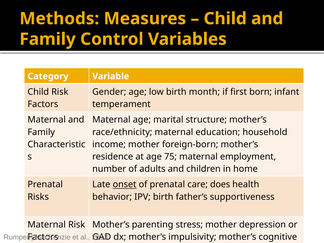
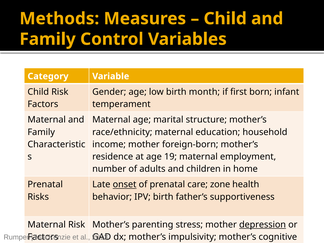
75: 75 -> 19 (171, 157)
does: does -> zone (220, 185)
depression underline: none -> present (263, 225)
